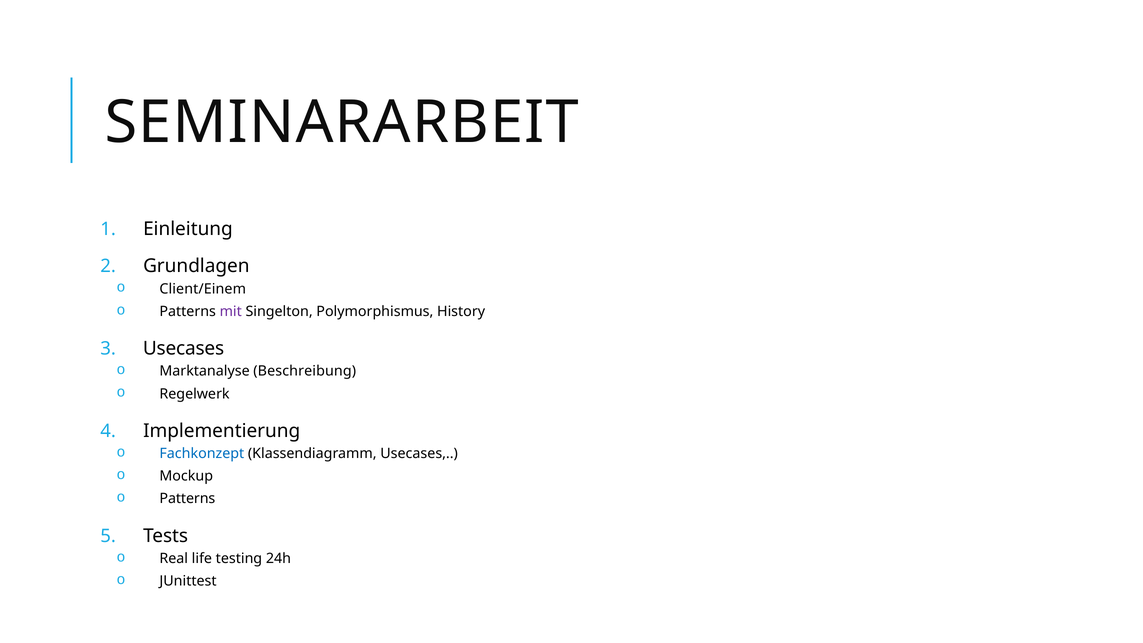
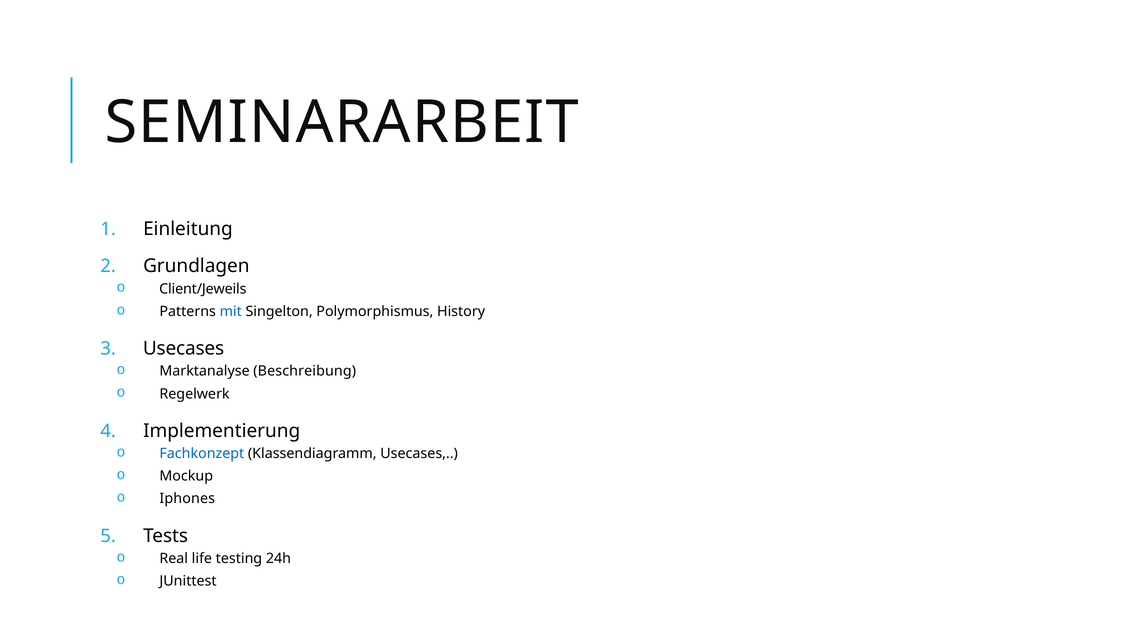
Client/Einem: Client/Einem -> Client/Jeweils (203, 289)
mit colour: purple -> blue (231, 311)
Patterns: Patterns -> Iphones (187, 499)
